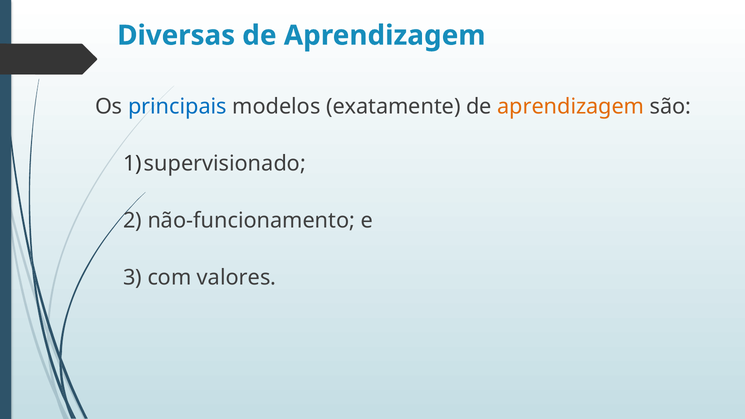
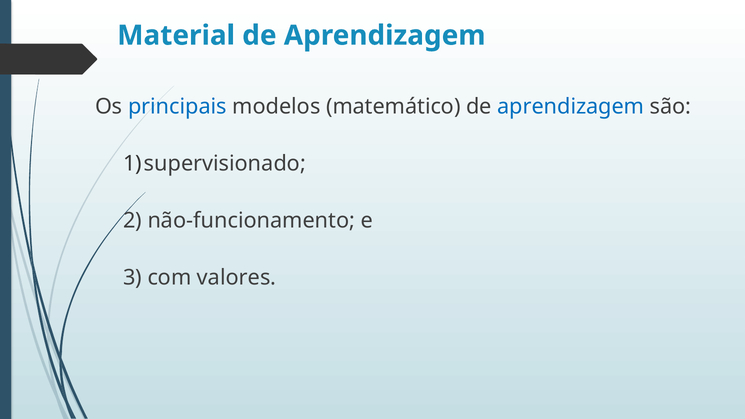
Diversas: Diversas -> Material (176, 35)
exatamente: exatamente -> matemático (393, 106)
aprendizagem colour: orange -> blue (571, 106)
